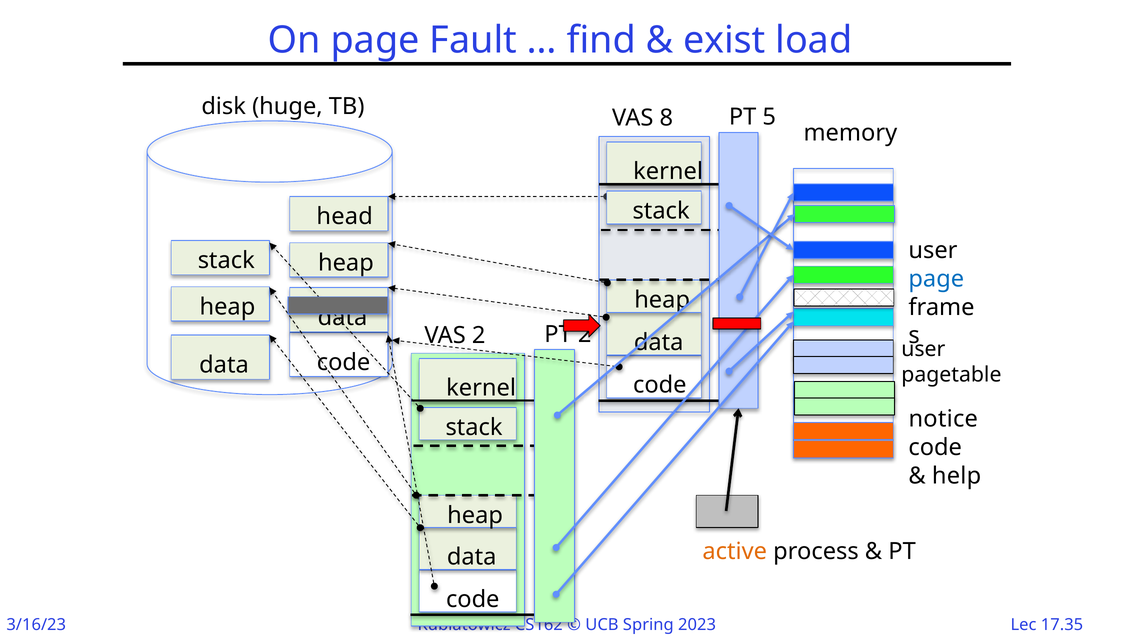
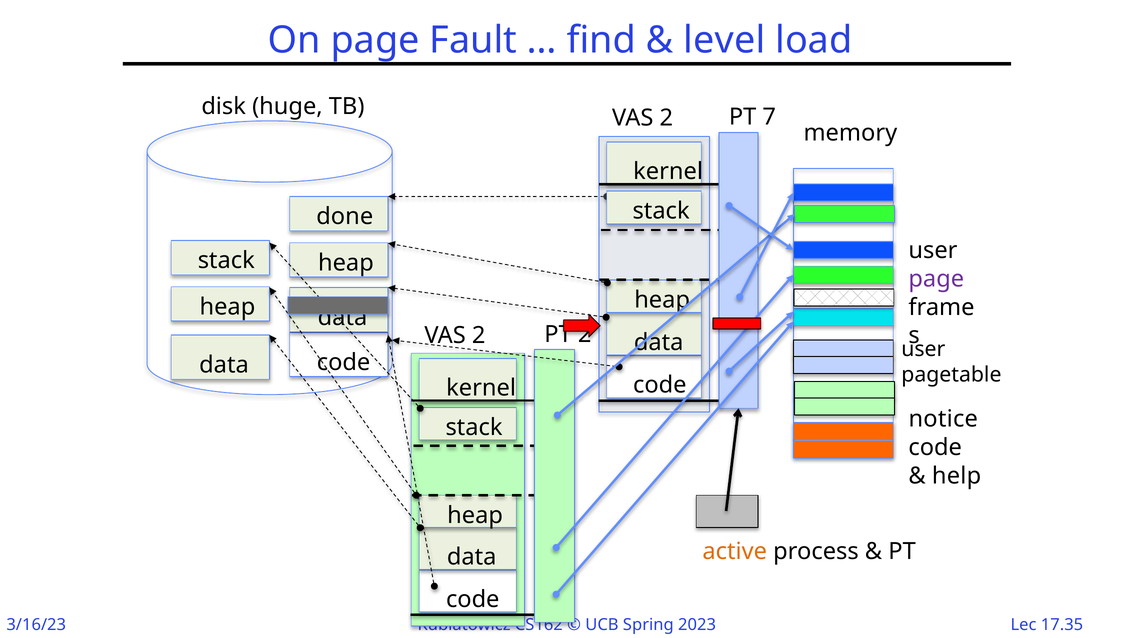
exist: exist -> level (724, 40)
8: 8 -> 2 (666, 118)
5: 5 -> 7 (769, 117)
head: head -> done (345, 216)
page colour: blue -> purple (936, 279)
